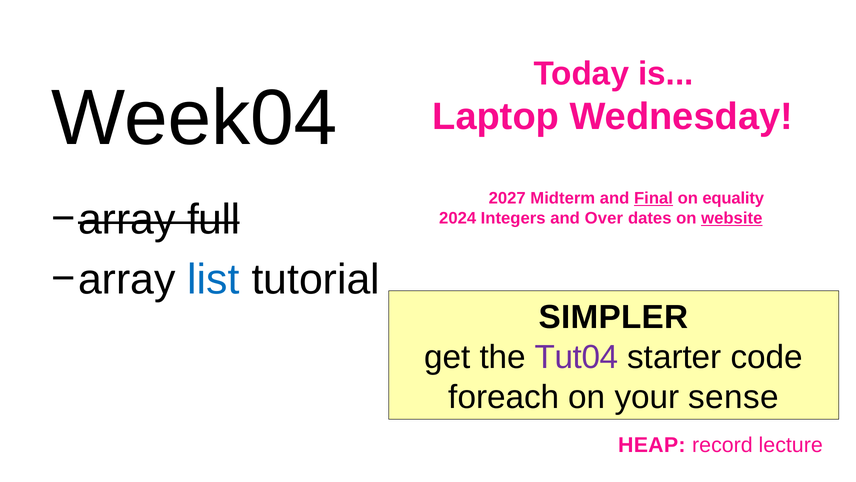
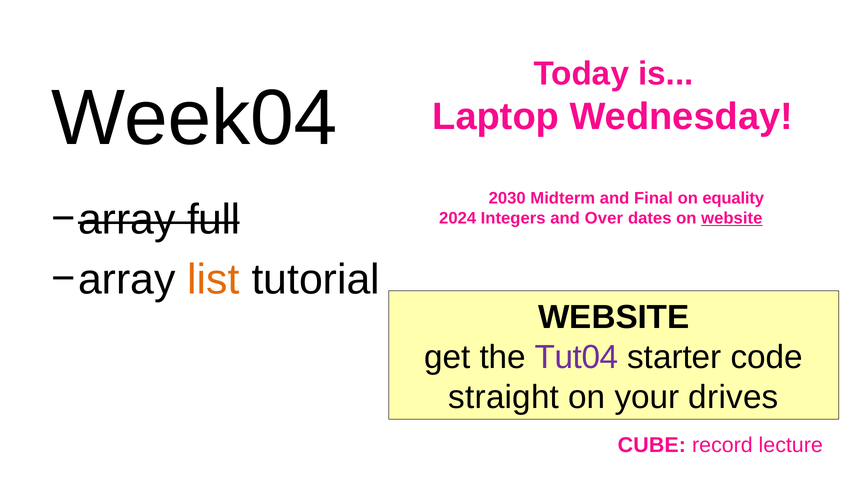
2027: 2027 -> 2030 (507, 198)
Final underline: present -> none (654, 198)
list colour: blue -> orange (214, 280)
SIMPLER: SIMPLER -> WEBSITE (614, 317)
foreach: foreach -> straight (504, 397)
sense: sense -> drives (733, 397)
HEAP: HEAP -> CUBE (652, 445)
